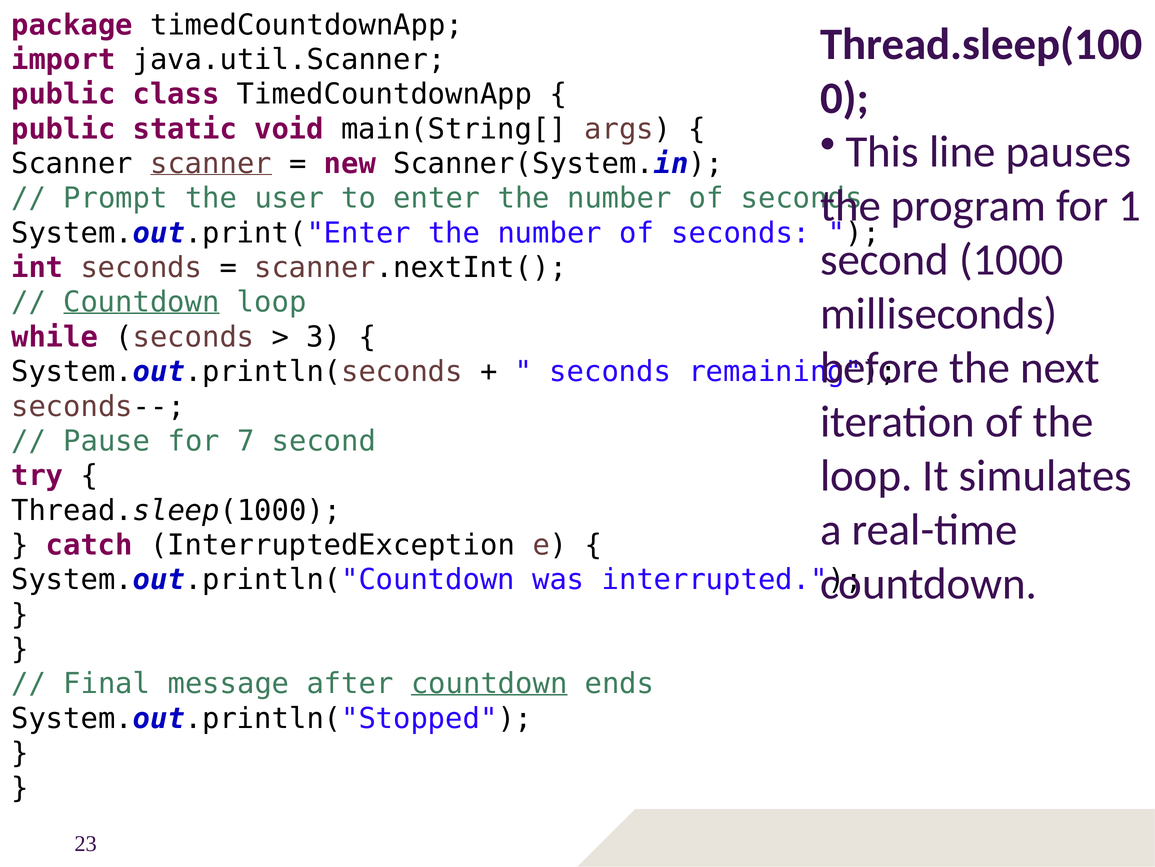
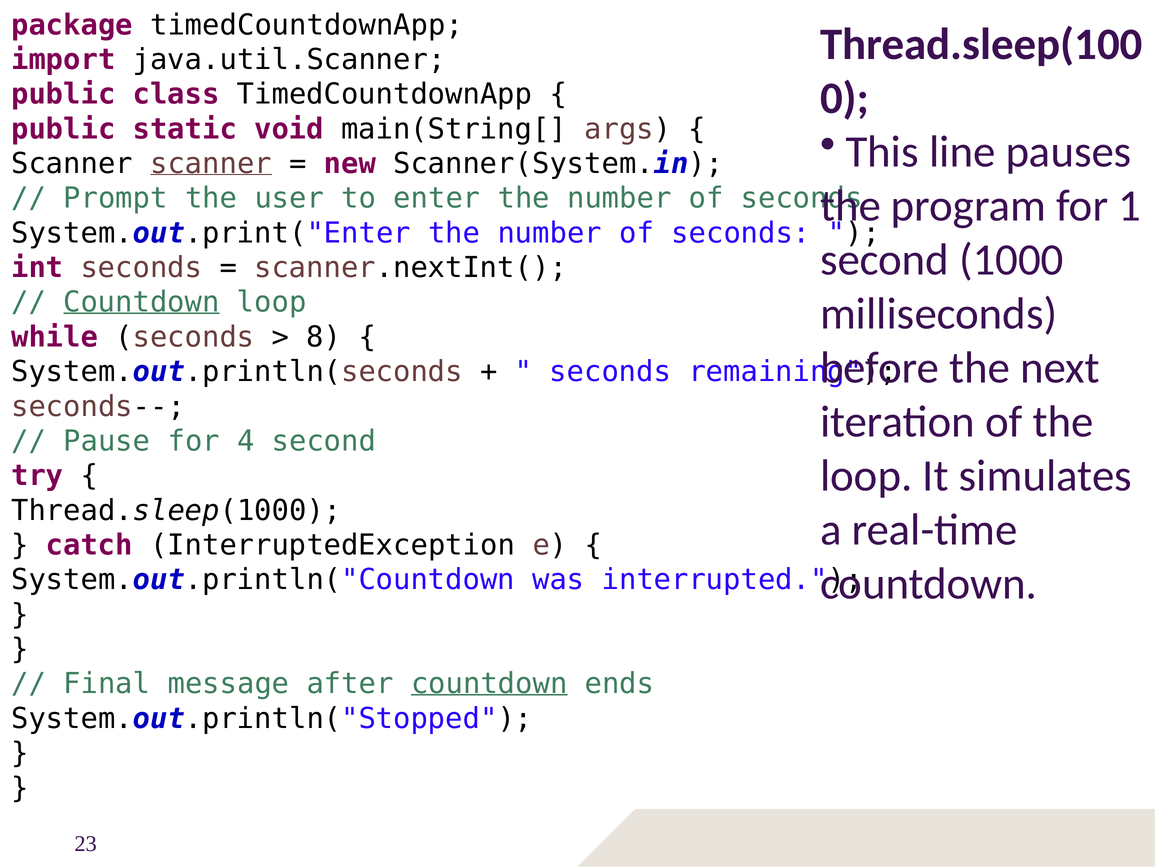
3: 3 -> 8 (324, 337)
7: 7 -> 4 (246, 441)
